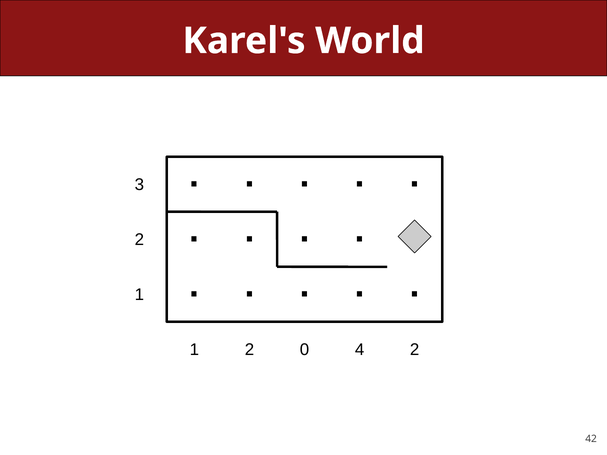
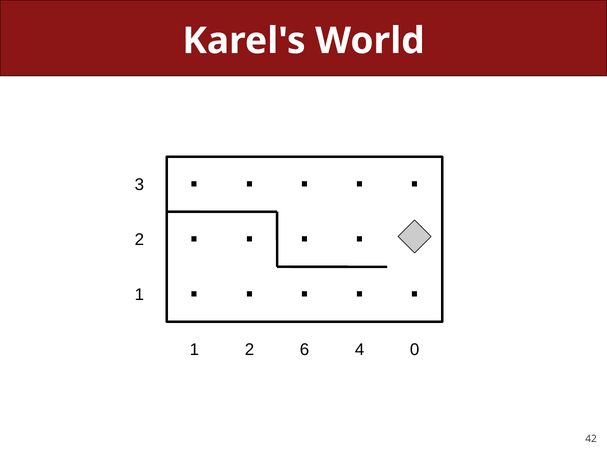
0: 0 -> 6 (305, 350)
4 2: 2 -> 0 (415, 350)
